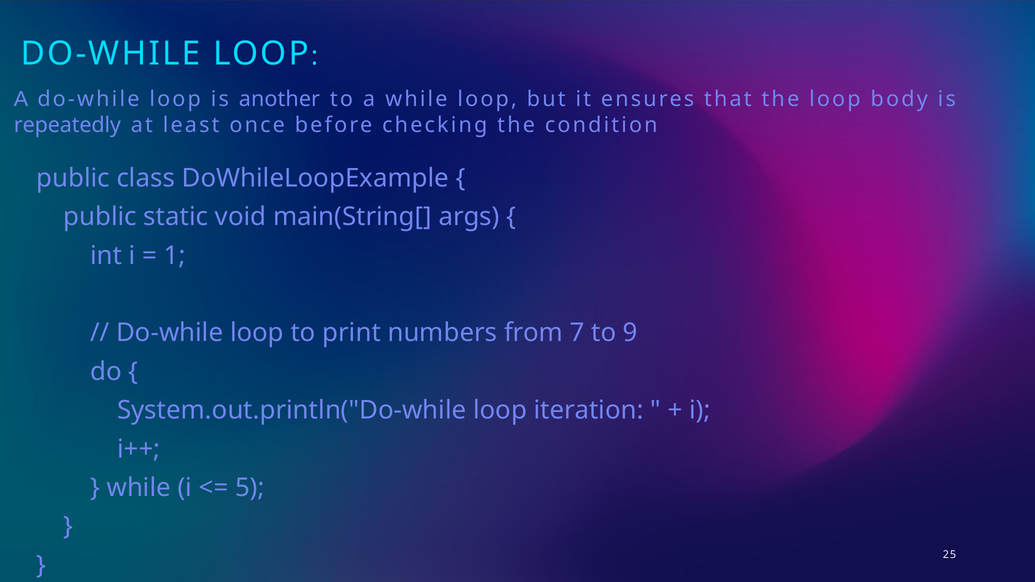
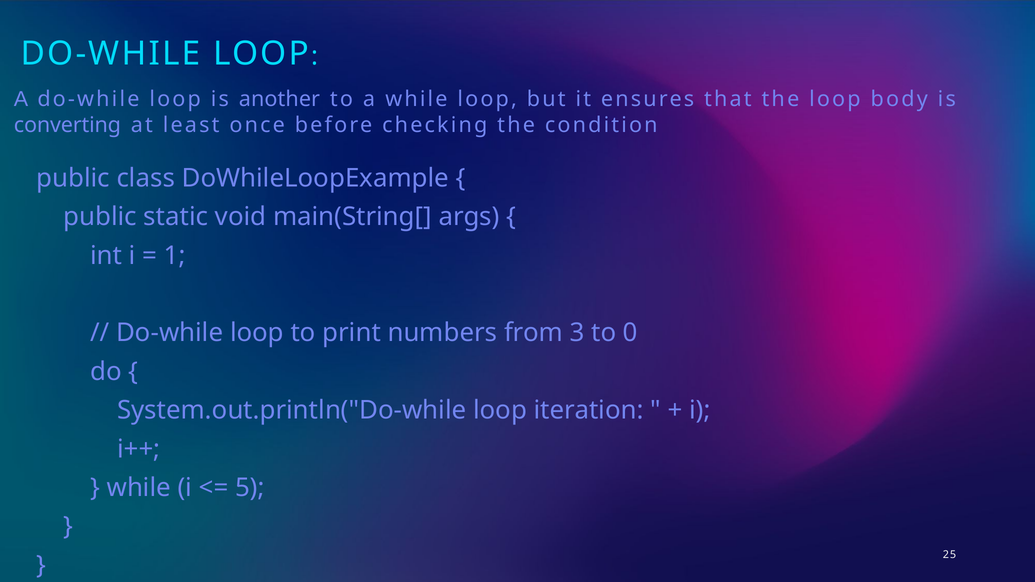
repeatedly: repeatedly -> converting (67, 125)
7: 7 -> 3 (577, 333)
9: 9 -> 0 (630, 333)
